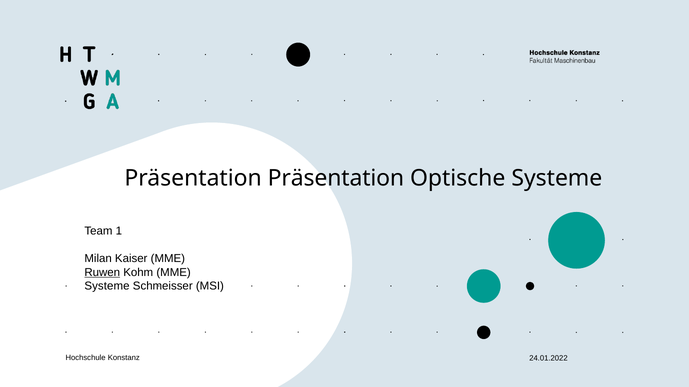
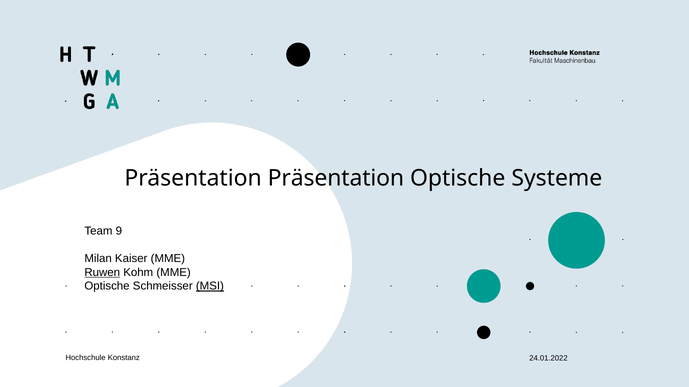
1: 1 -> 9 (119, 231)
Systeme: Systeme -> Optische (107, 287)
MSI underline: none -> present (210, 287)
